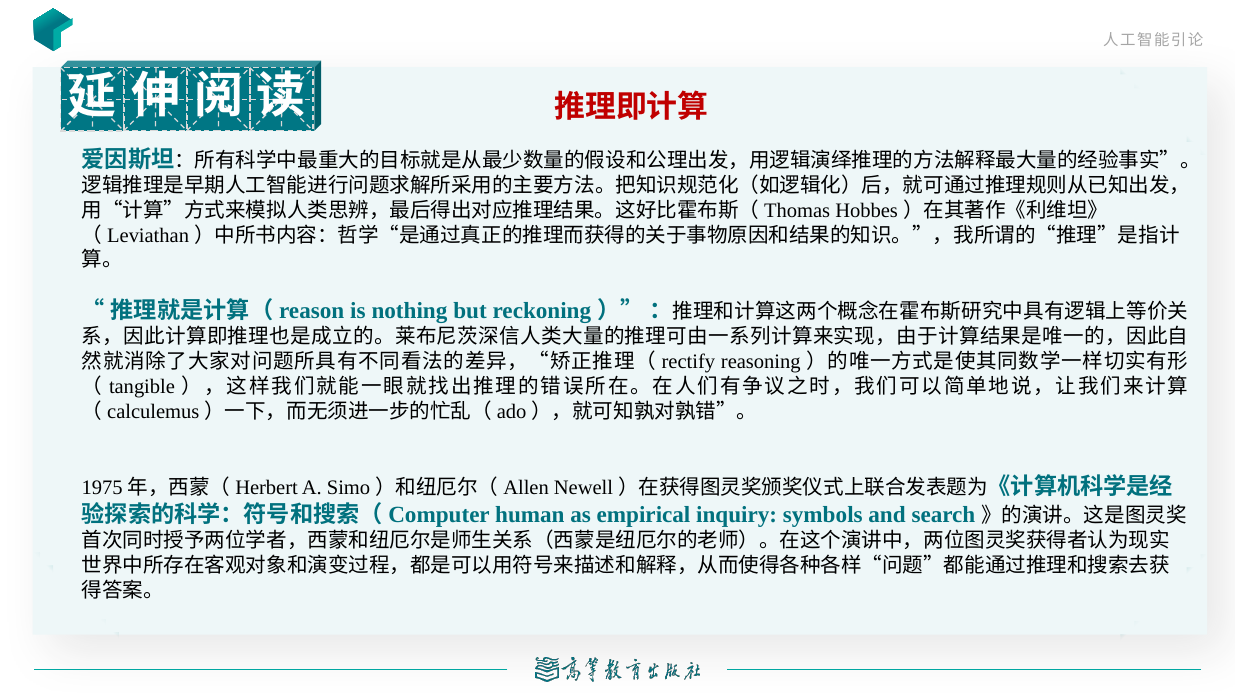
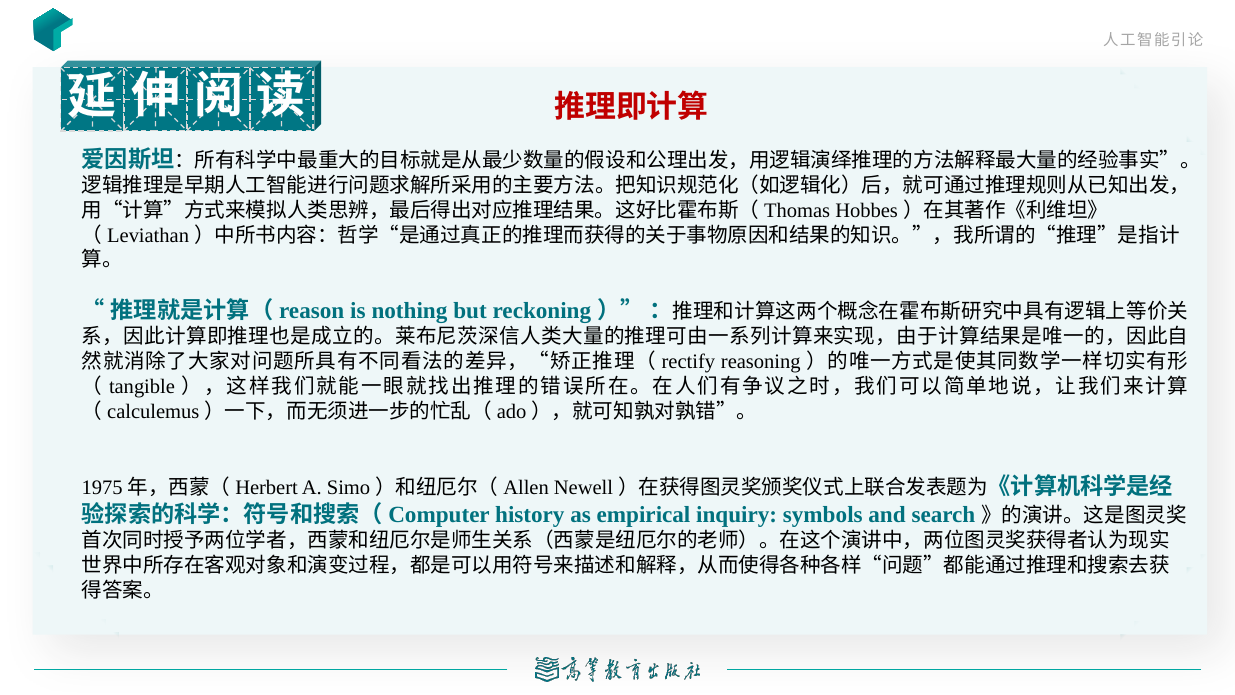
human: human -> history (530, 515)
